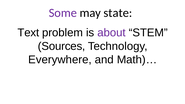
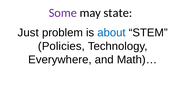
Text: Text -> Just (28, 33)
about colour: purple -> blue (111, 33)
Sources: Sources -> Policies (61, 46)
